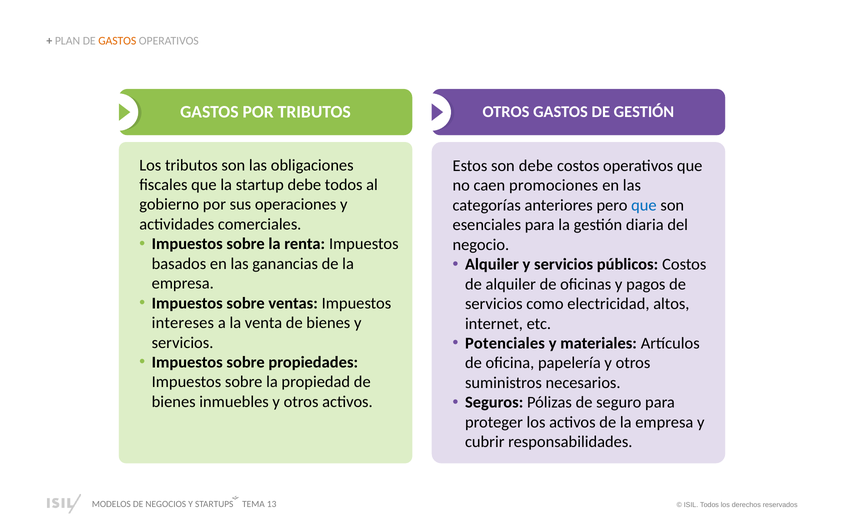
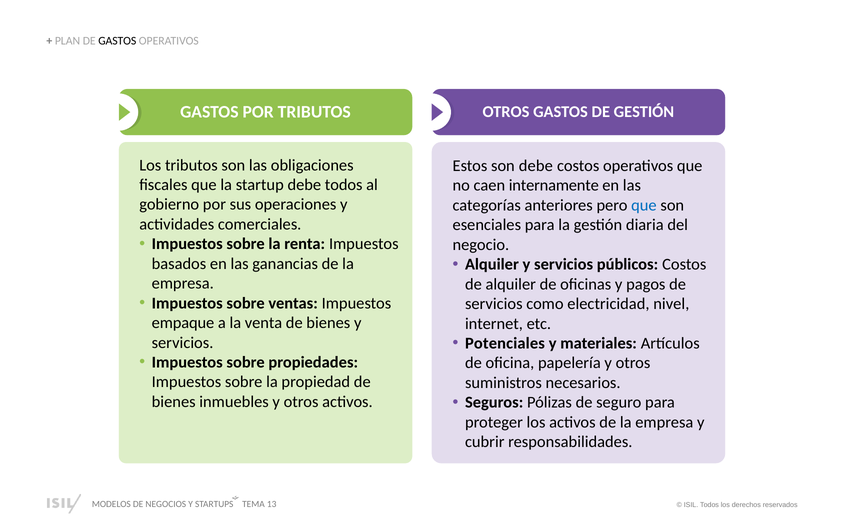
GASTOS colour: orange -> black (117, 41)
promociones: promociones -> internamente (554, 186)
altos: altos -> nivel (671, 304)
intereses: intereses -> empaque (183, 323)
